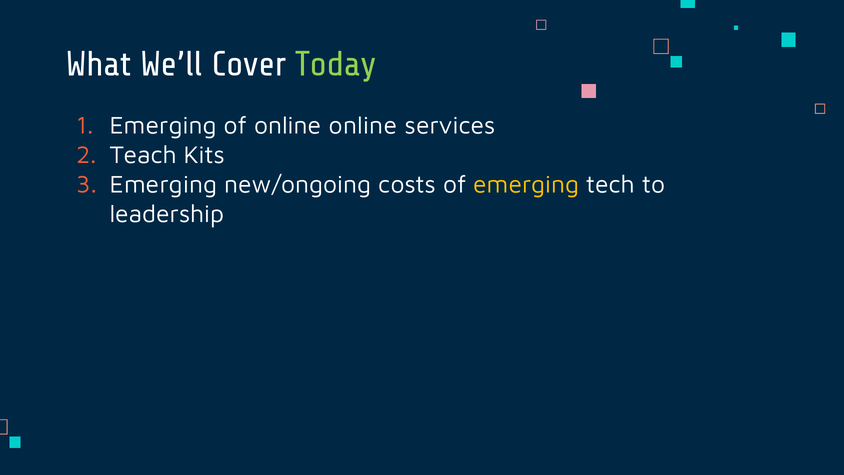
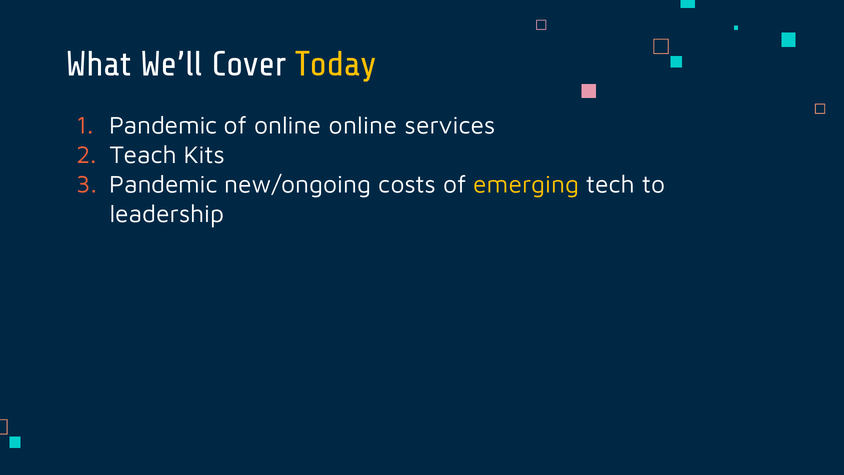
Today colour: light green -> yellow (336, 64)
Emerging: Emerging -> Pandemic (163, 126)
Emerging: Emerging -> Pandemic (164, 185)
